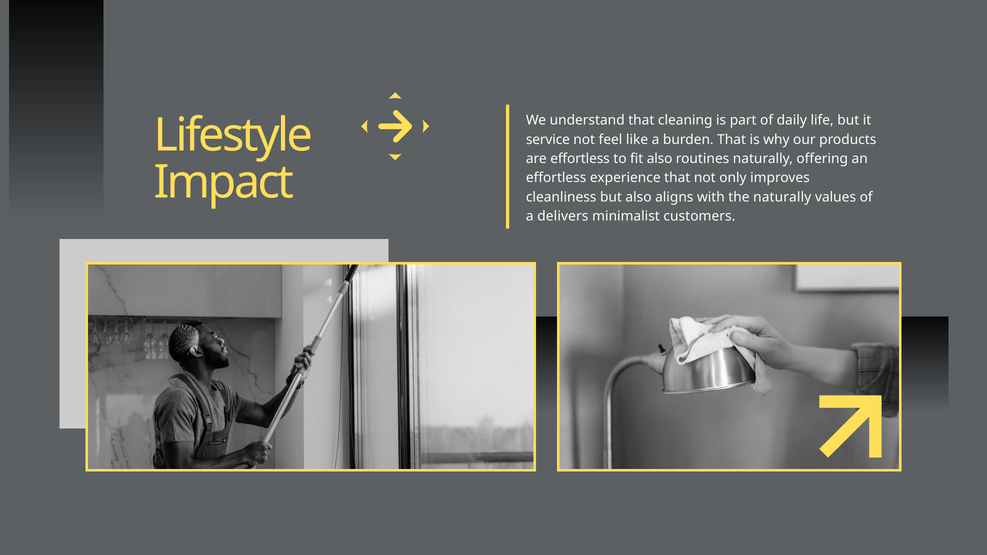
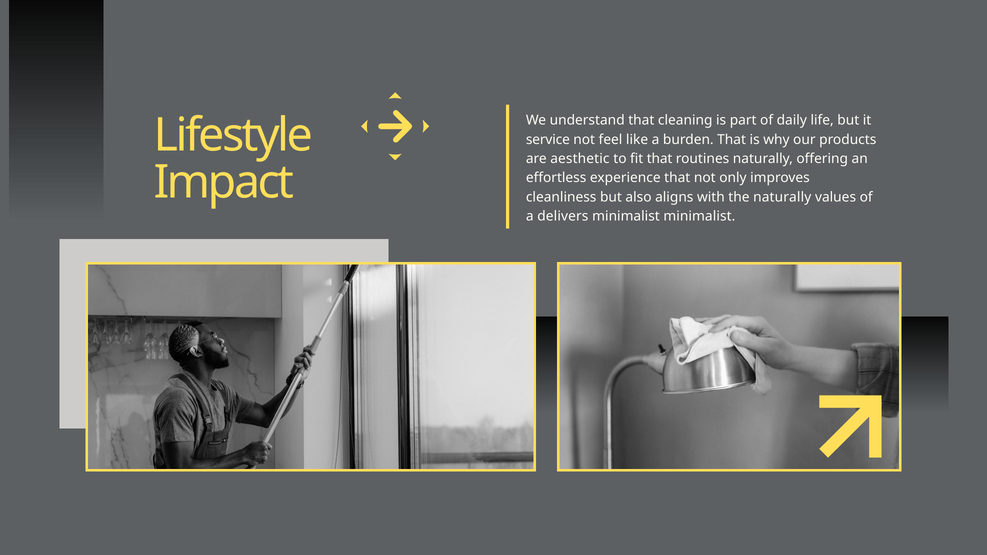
are effortless: effortless -> aesthetic (580, 159)
fit also: also -> that (660, 159)
minimalist customers: customers -> minimalist (699, 216)
